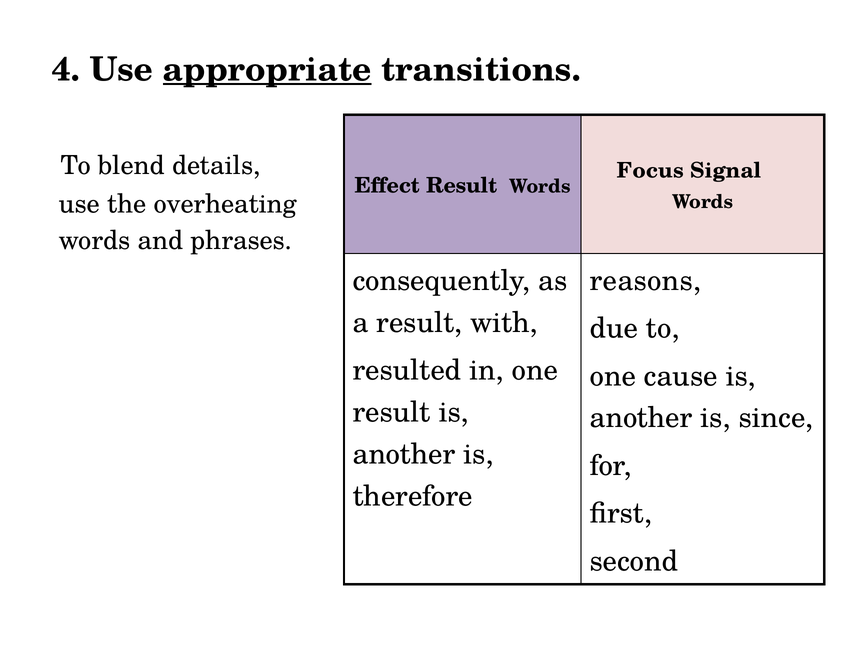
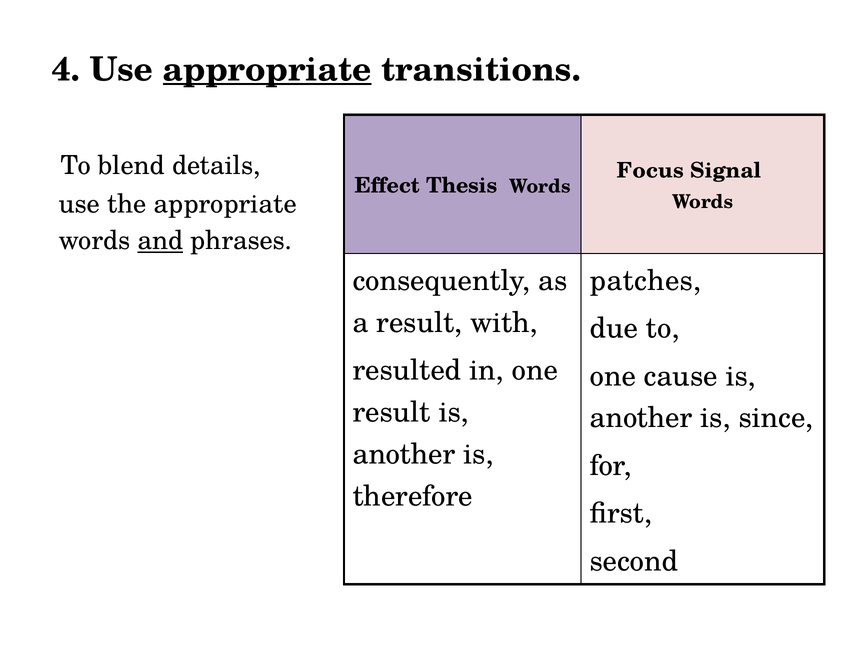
Effect Result: Result -> Thesis (462, 186)
the overheating: overheating -> appropriate (225, 204)
and underline: none -> present (160, 241)
reasons: reasons -> patches (646, 281)
